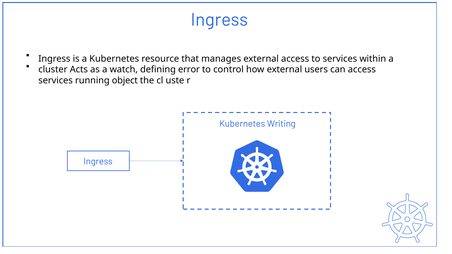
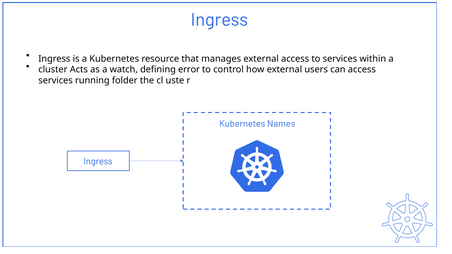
object: object -> folder (125, 81)
Writing: Writing -> Names (281, 124)
